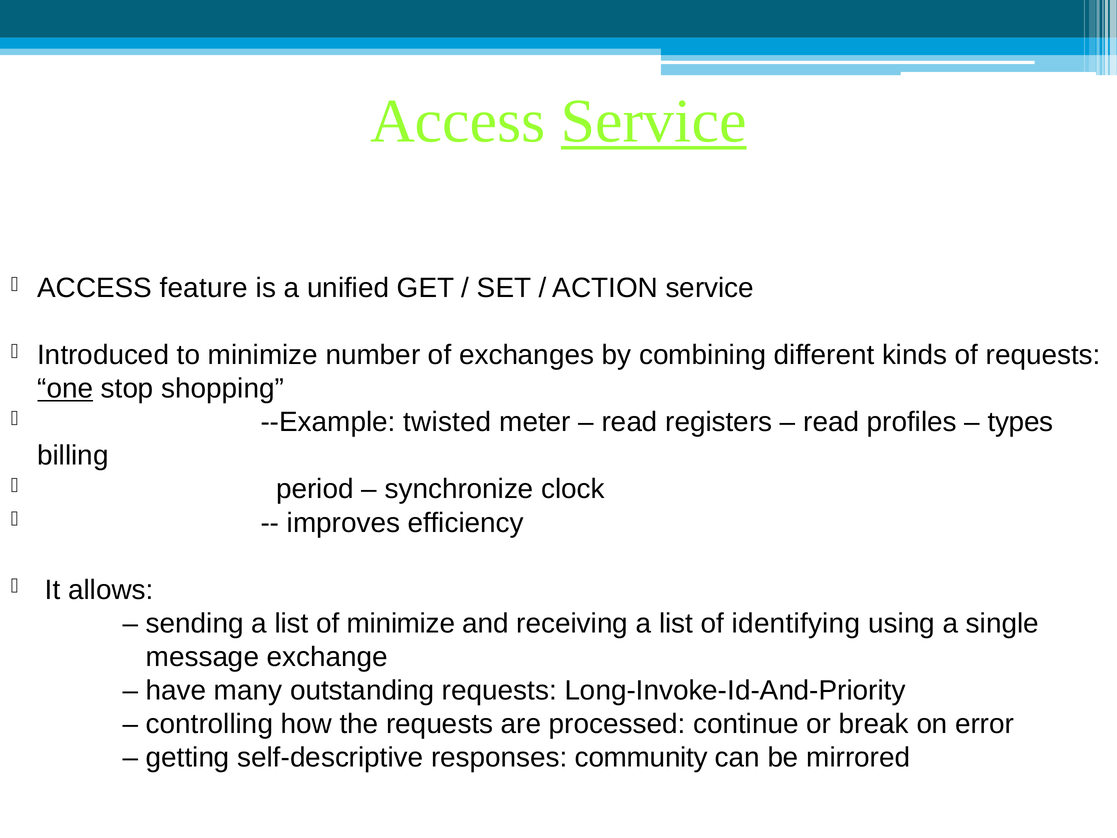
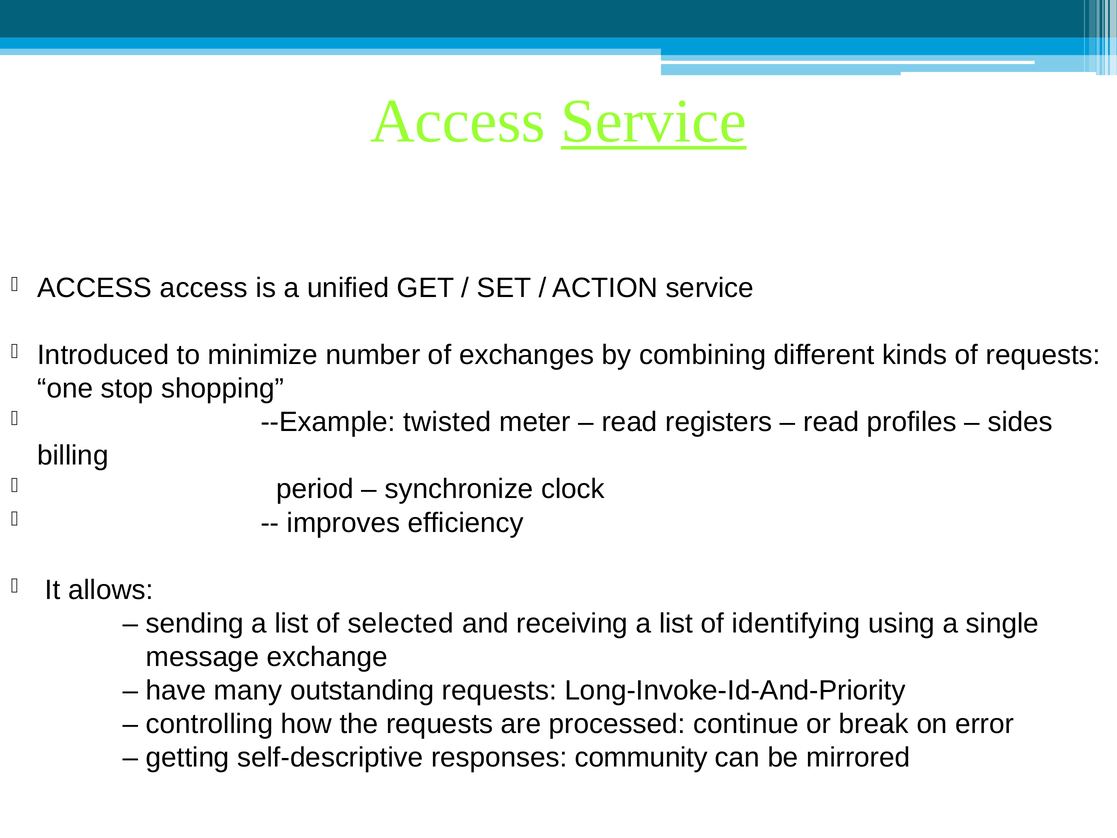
ACCESS feature: feature -> access (204, 288)
one underline: present -> none (65, 389)
types: types -> sides (1020, 422)
of minimize: minimize -> selected (401, 623)
